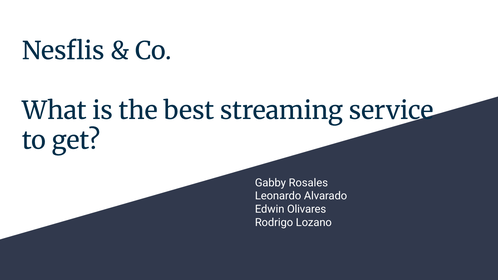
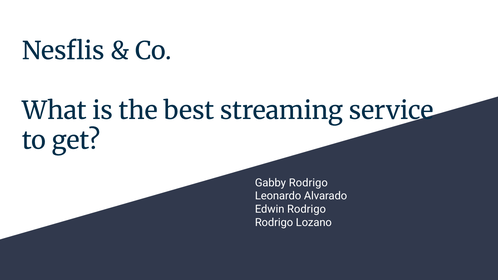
Gabby Rosales: Rosales -> Rodrigo (308, 183)
Edwin Olivares: Olivares -> Rodrigo (307, 209)
